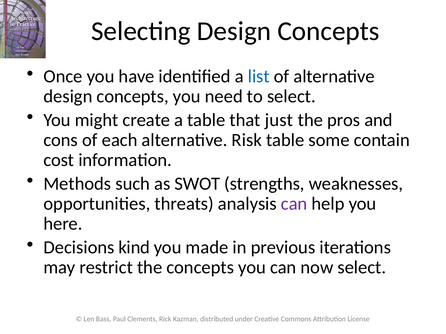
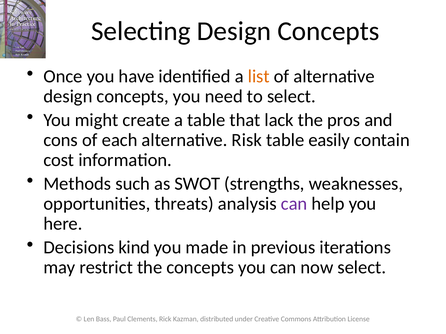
list colour: blue -> orange (259, 77)
just: just -> lack (279, 120)
some: some -> easily (329, 140)
